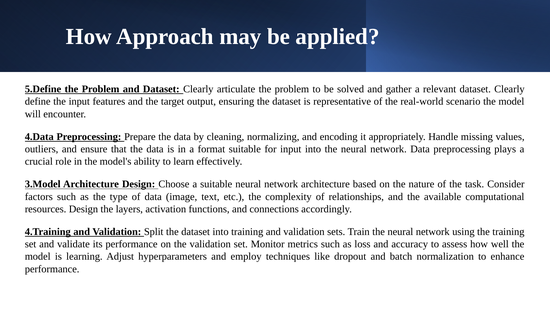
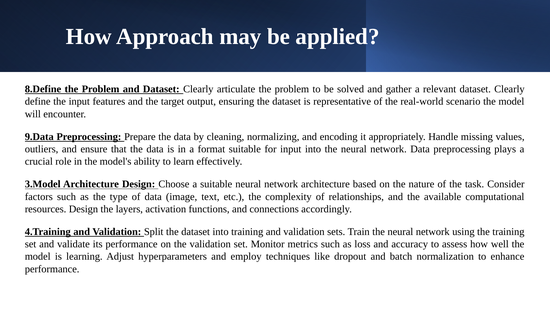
5.Define: 5.Define -> 8.Define (43, 89)
4.Data: 4.Data -> 9.Data (39, 136)
